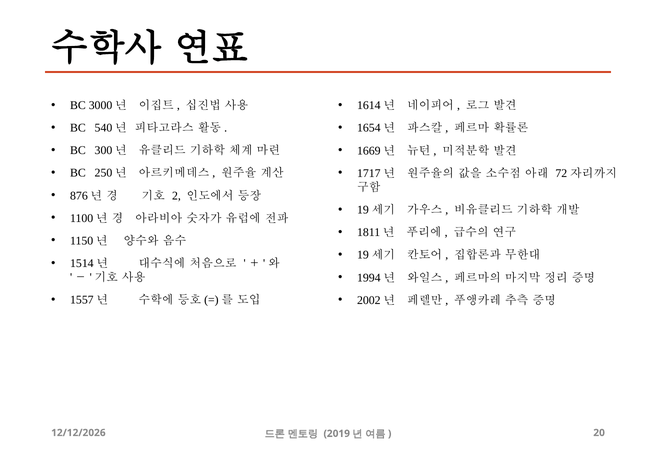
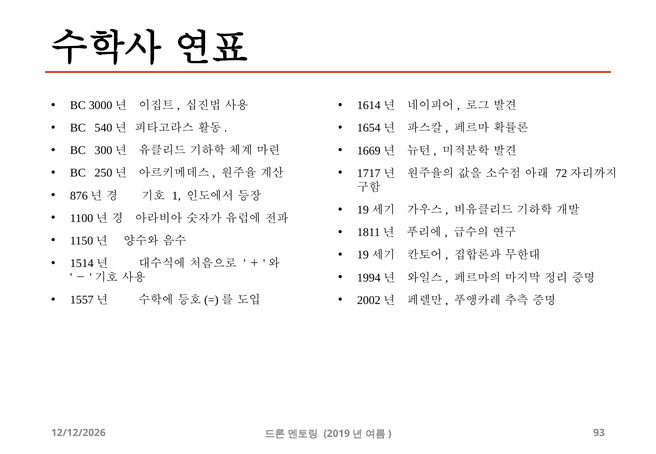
2: 2 -> 1 (176, 196)
20: 20 -> 93 (599, 433)
